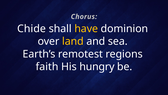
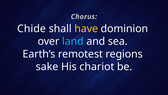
land colour: yellow -> light blue (73, 41)
faith: faith -> sake (47, 66)
hungry: hungry -> chariot (97, 66)
